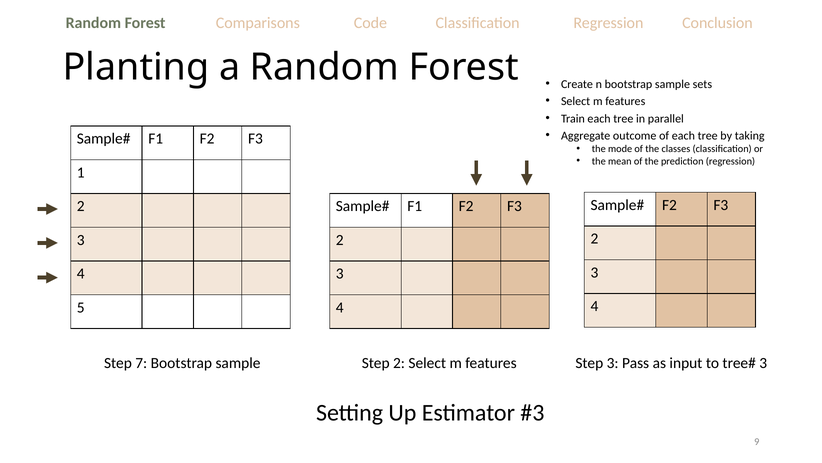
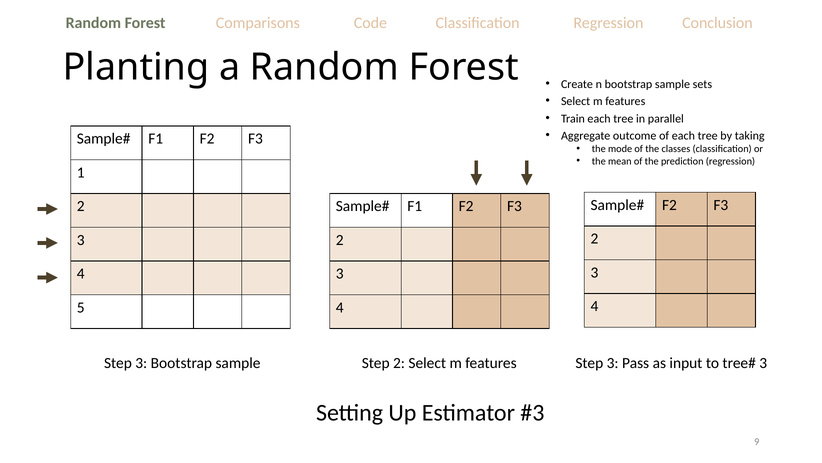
7: 7 -> 3 (141, 363)
